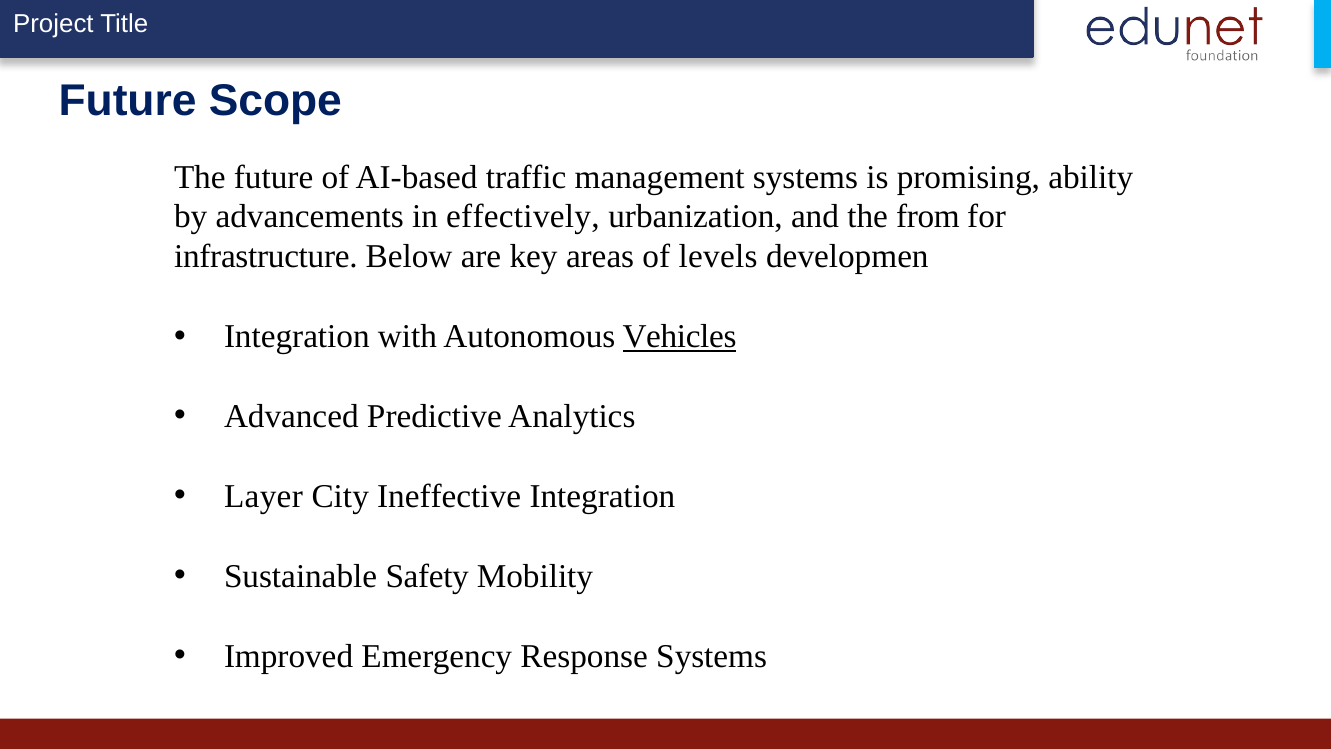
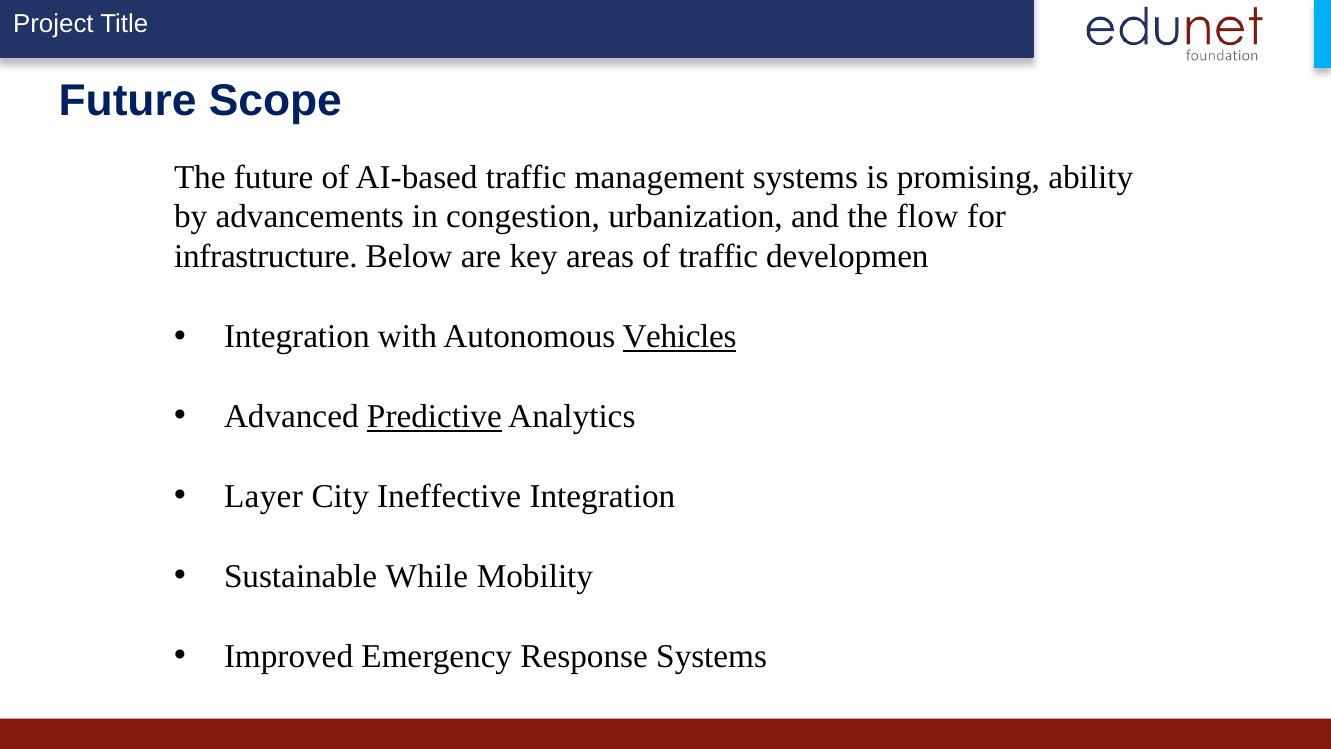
effectively: effectively -> congestion (523, 217)
from: from -> flow (928, 217)
of levels: levels -> traffic (718, 257)
Predictive underline: none -> present (434, 417)
Safety: Safety -> While (427, 576)
